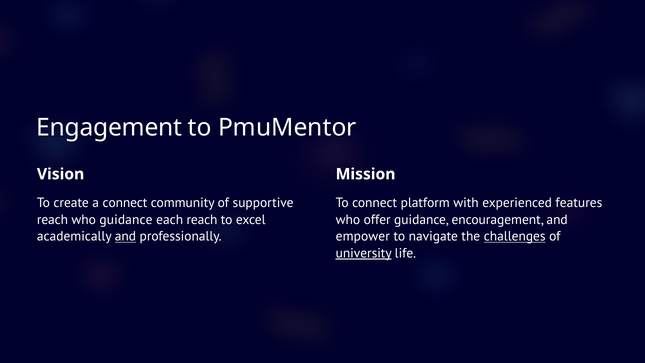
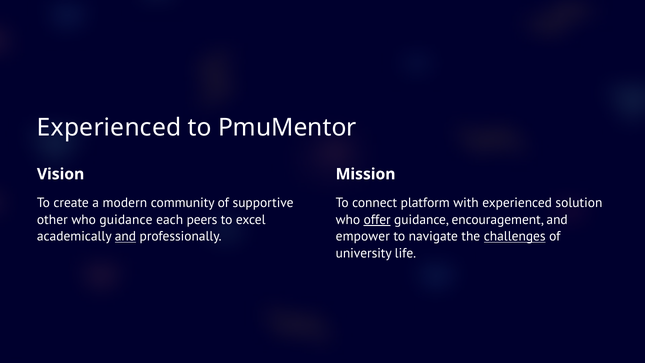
Engagement: Engagement -> Experienced (109, 127)
a connect: connect -> modern (125, 203)
features: features -> solution (579, 203)
reach: reach -> other (52, 220)
each reach: reach -> peers (202, 220)
offer underline: none -> present (377, 220)
university underline: present -> none (364, 253)
